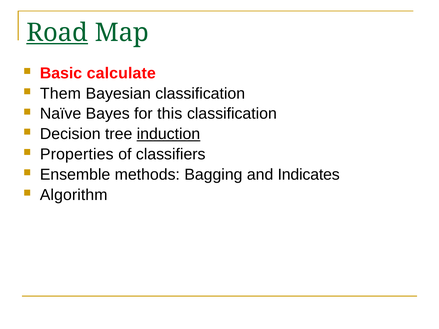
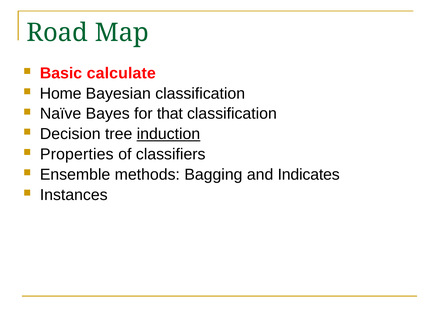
Road underline: present -> none (57, 33)
Them: Them -> Home (61, 94)
this: this -> that (170, 114)
Algorithm: Algorithm -> Instances (74, 195)
